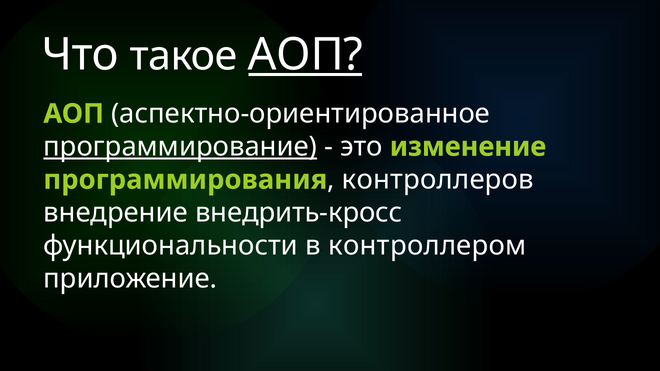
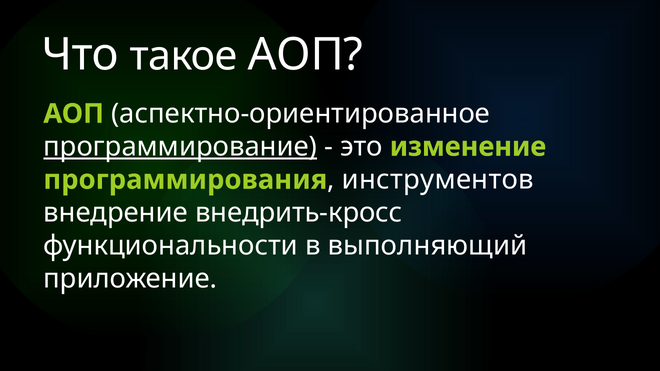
АОП underline: present -> none (305, 55)
контроллеров: контроллеров -> инструментов (438, 180)
контроллером: контроллером -> выполняющий (428, 246)
